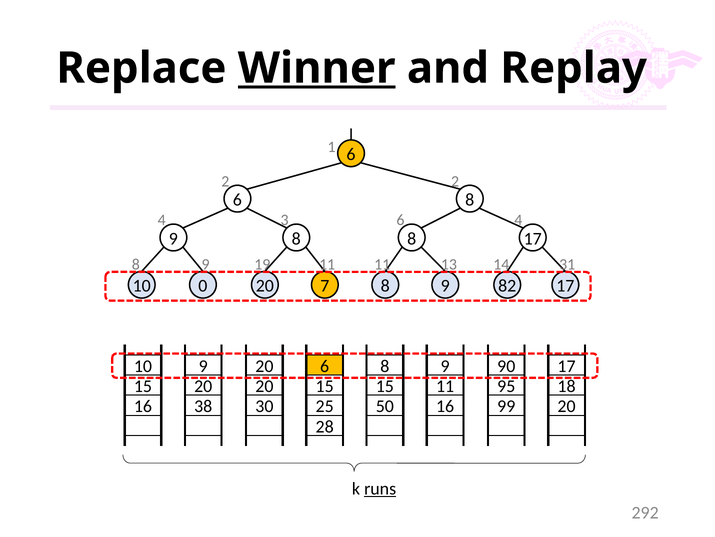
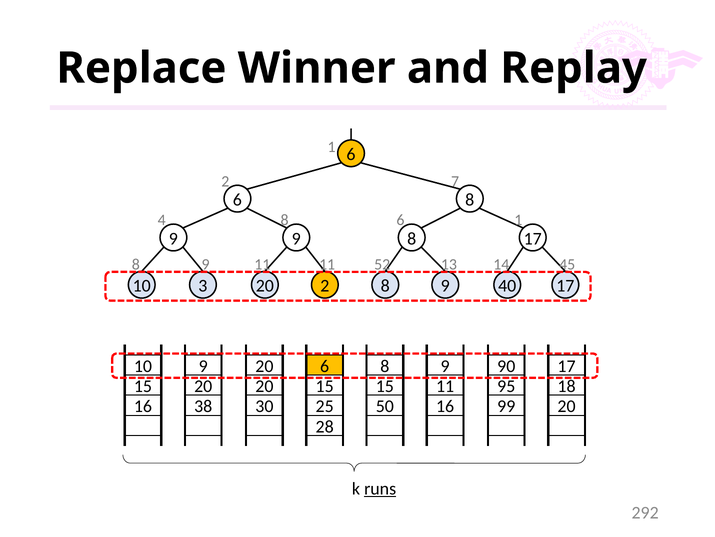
Winner underline: present -> none (317, 68)
2 2: 2 -> 7 (455, 181)
4 3: 3 -> 8 (285, 220)
6 4: 4 -> 1 (518, 220)
9 8: 8 -> 9 (296, 238)
8 9 19: 19 -> 11 (262, 264)
11 11: 11 -> 52 (382, 264)
31: 31 -> 45 (567, 264)
0: 0 -> 3 (203, 286)
20 7: 7 -> 2 (325, 286)
82: 82 -> 40 (507, 286)
